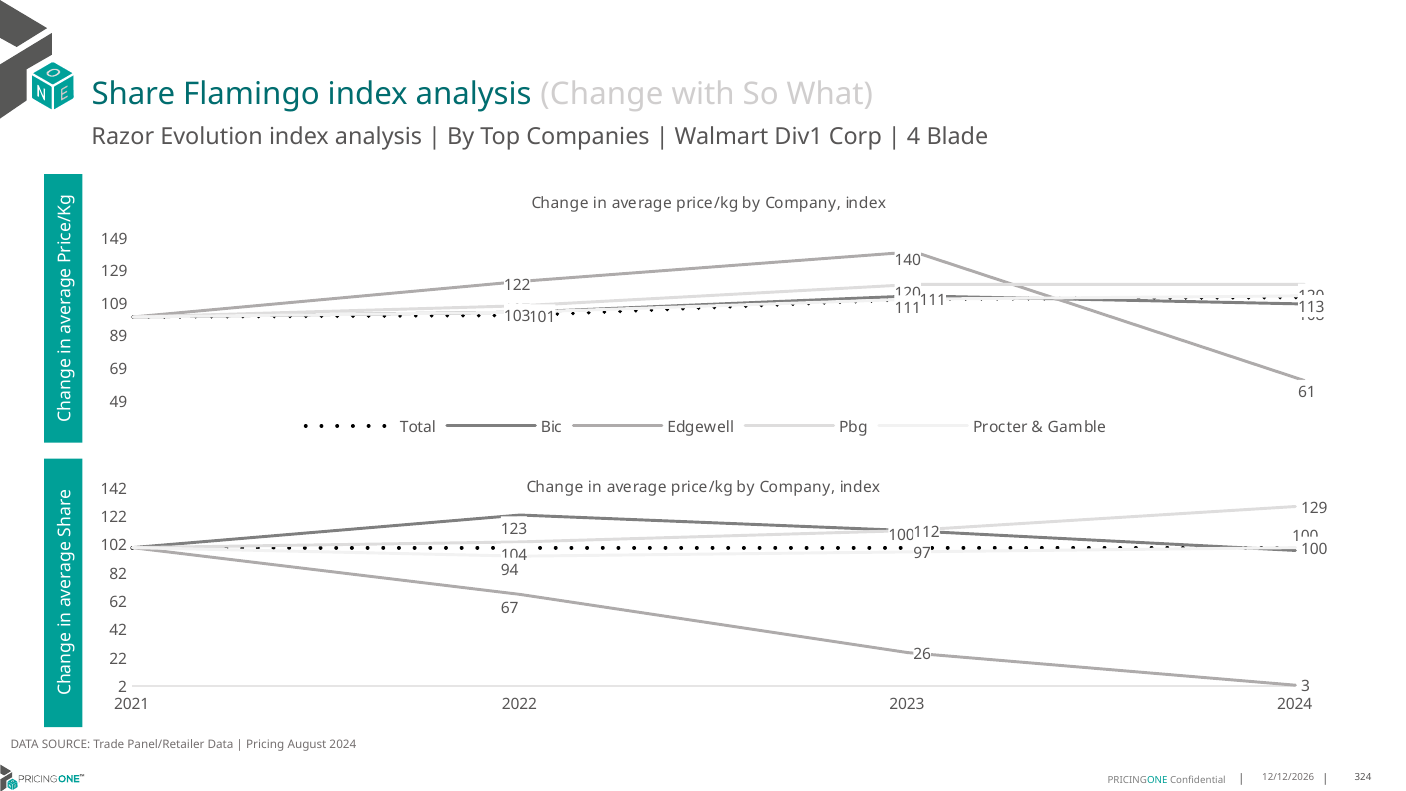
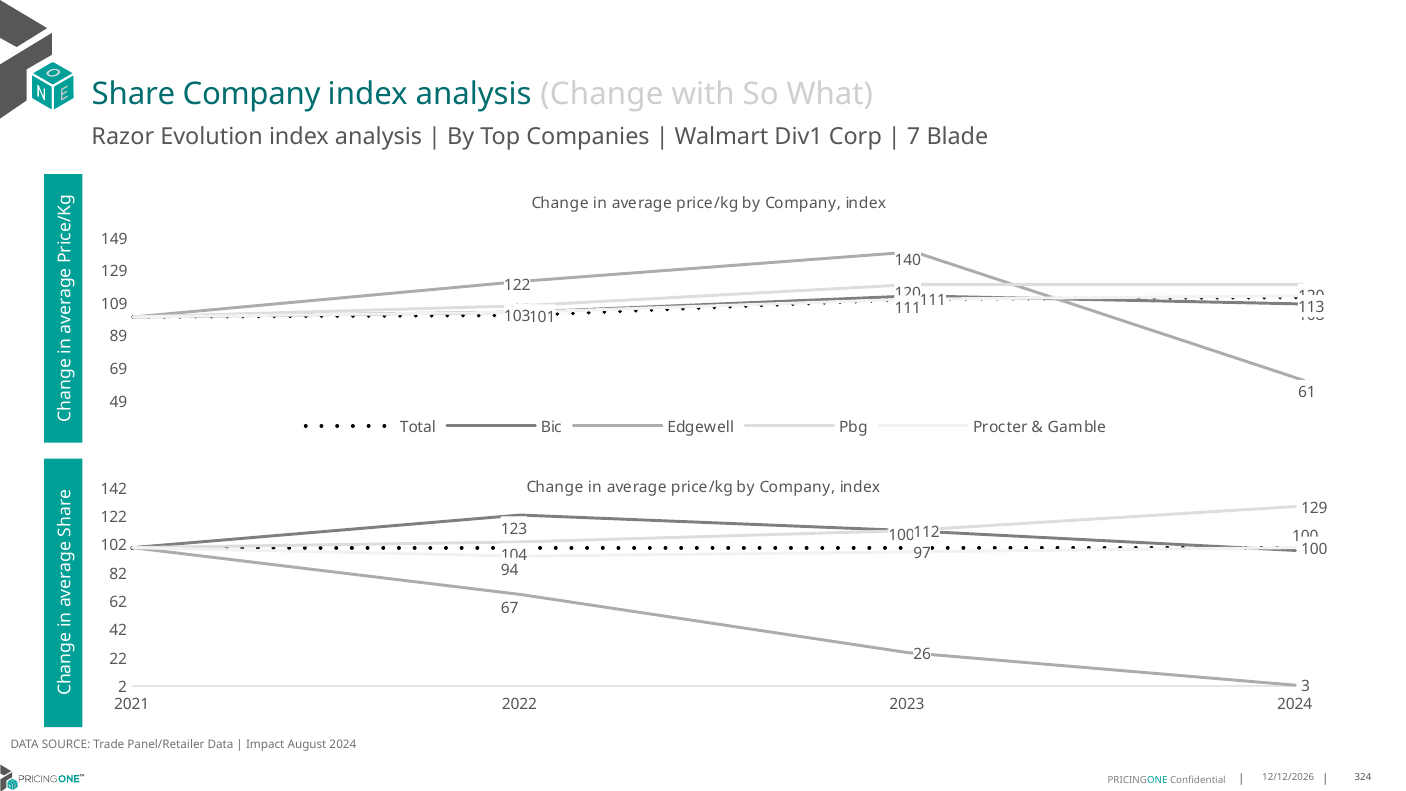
Share Flamingo: Flamingo -> Company (252, 94)
4: 4 -> 7 (914, 137)
Pricing: Pricing -> Impact (265, 745)
